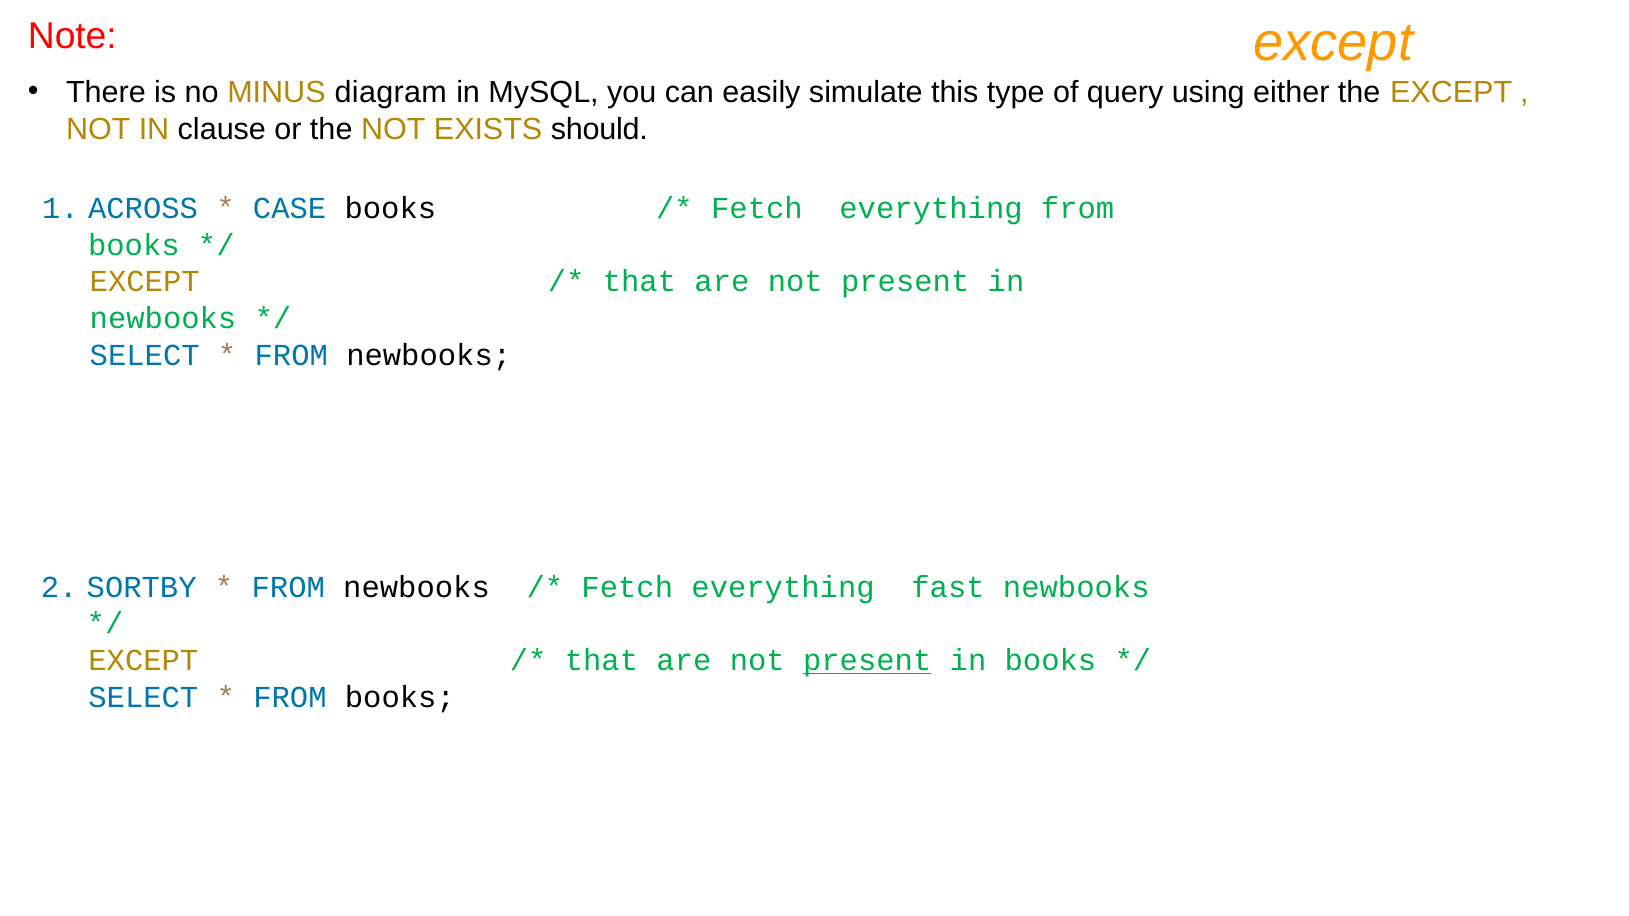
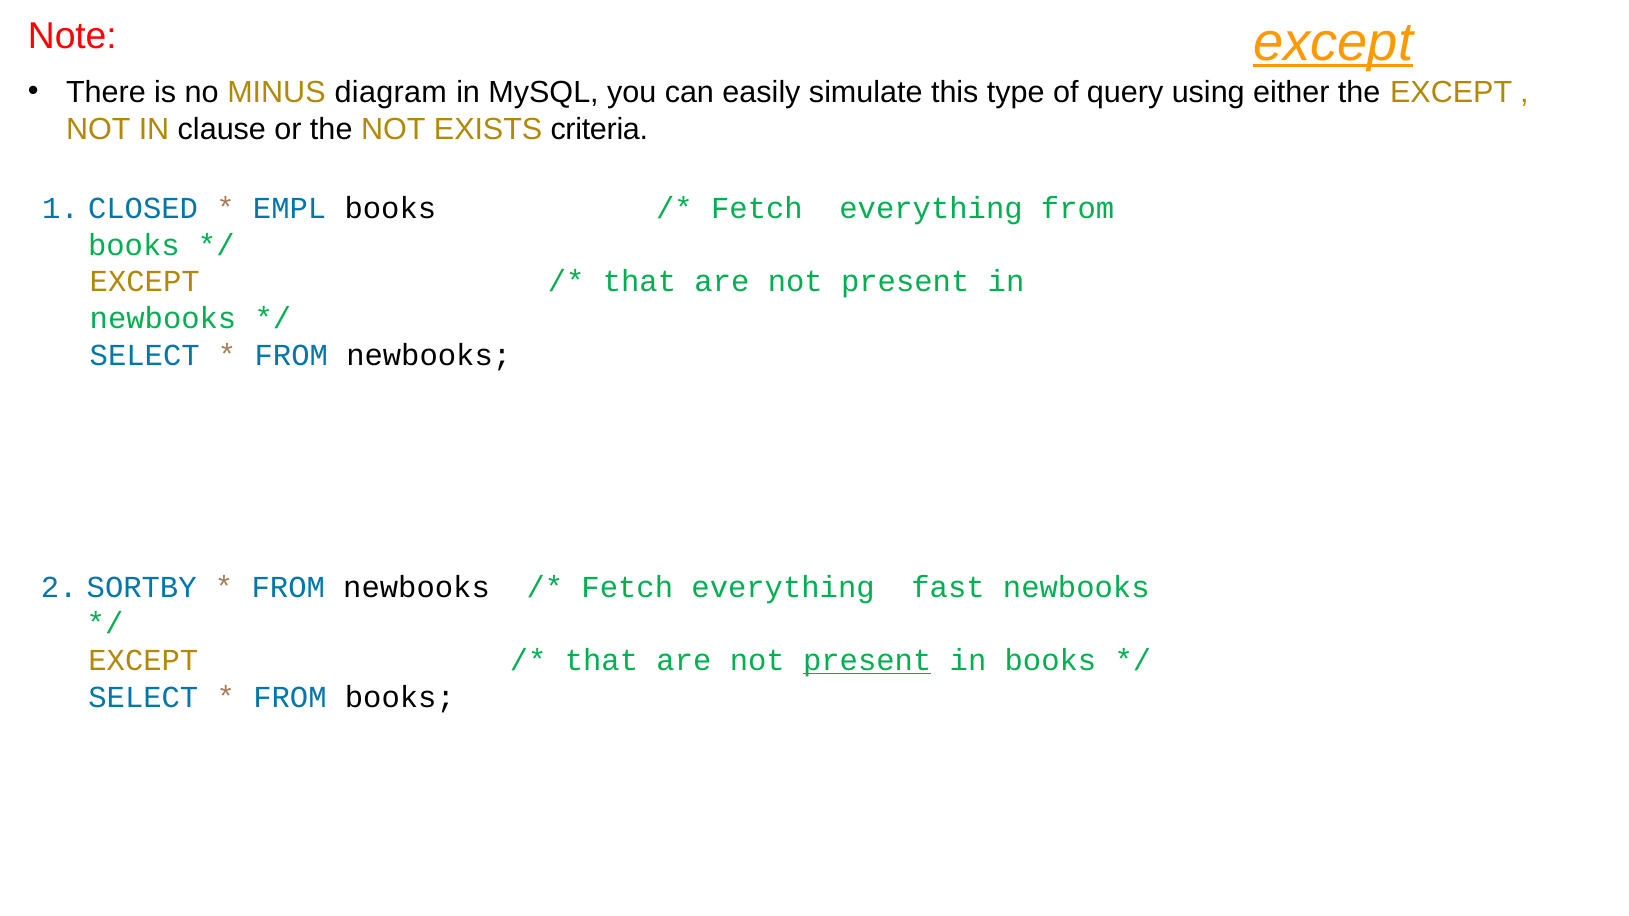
except underline: none -> present (1333, 42)
should: should -> criteria (599, 129)
ACROSS: ACROSS -> CLOSED (143, 209)
CASE: CASE -> EMPL (290, 209)
